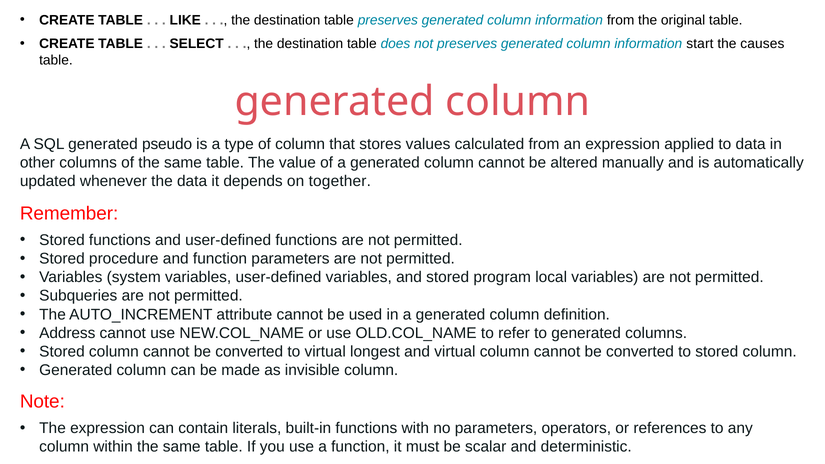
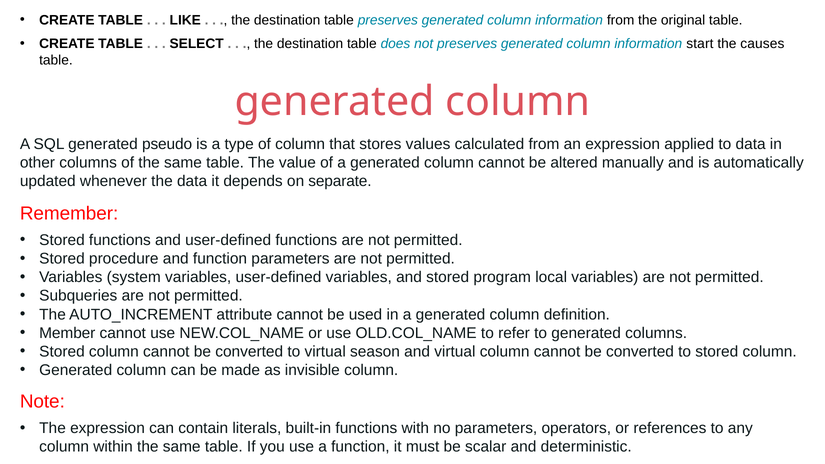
together: together -> separate (340, 181)
Address: Address -> Member (67, 333)
longest: longest -> season (375, 352)
